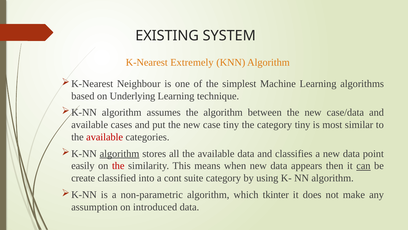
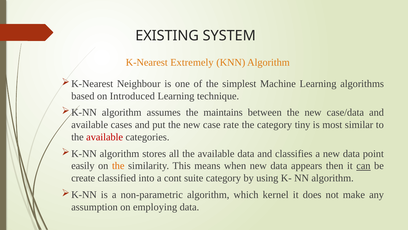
Underlying: Underlying -> Introduced (132, 96)
the algorithm: algorithm -> maintains (223, 112)
case tiny: tiny -> rate (231, 125)
algorithm underline: present -> none (120, 153)
the colour: red -> orange (118, 166)
tkinter: tkinter -> kernel (276, 194)
introduced: introduced -> employing (155, 207)
